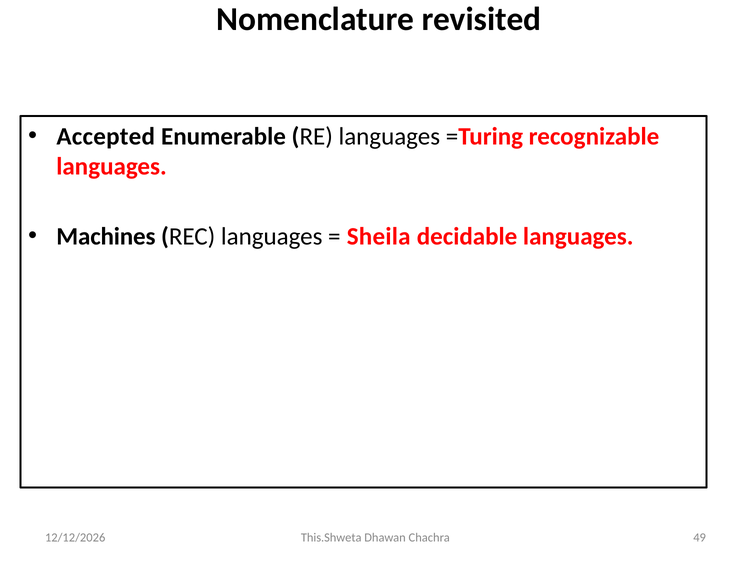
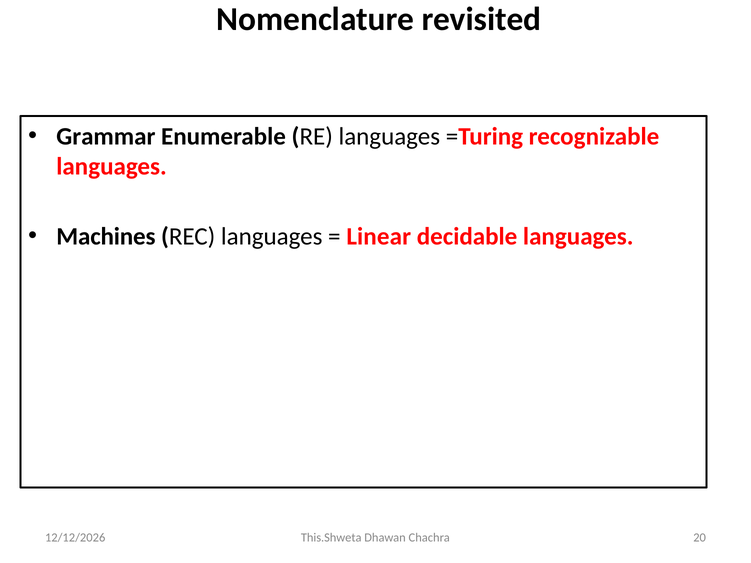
Accepted: Accepted -> Grammar (106, 137)
Sheila: Sheila -> Linear (379, 237)
49: 49 -> 20 (700, 538)
